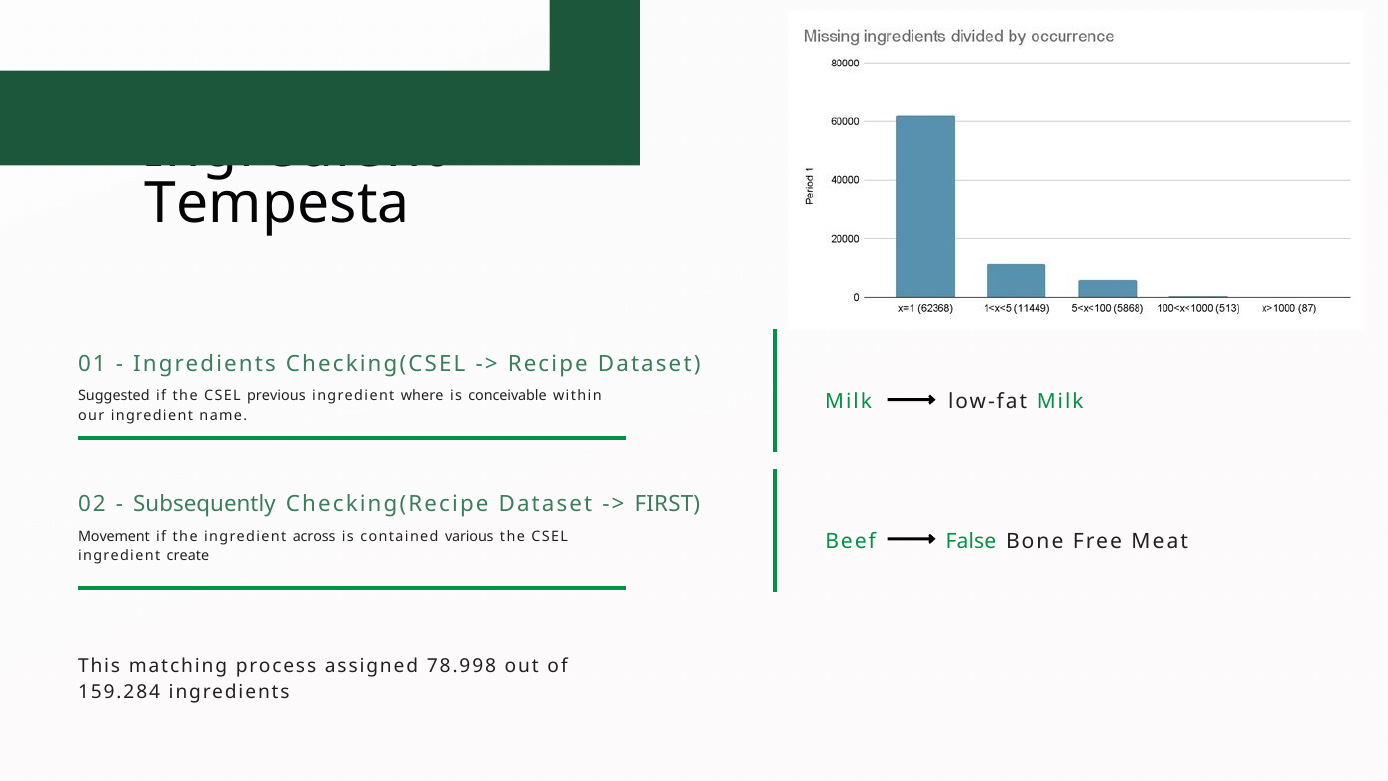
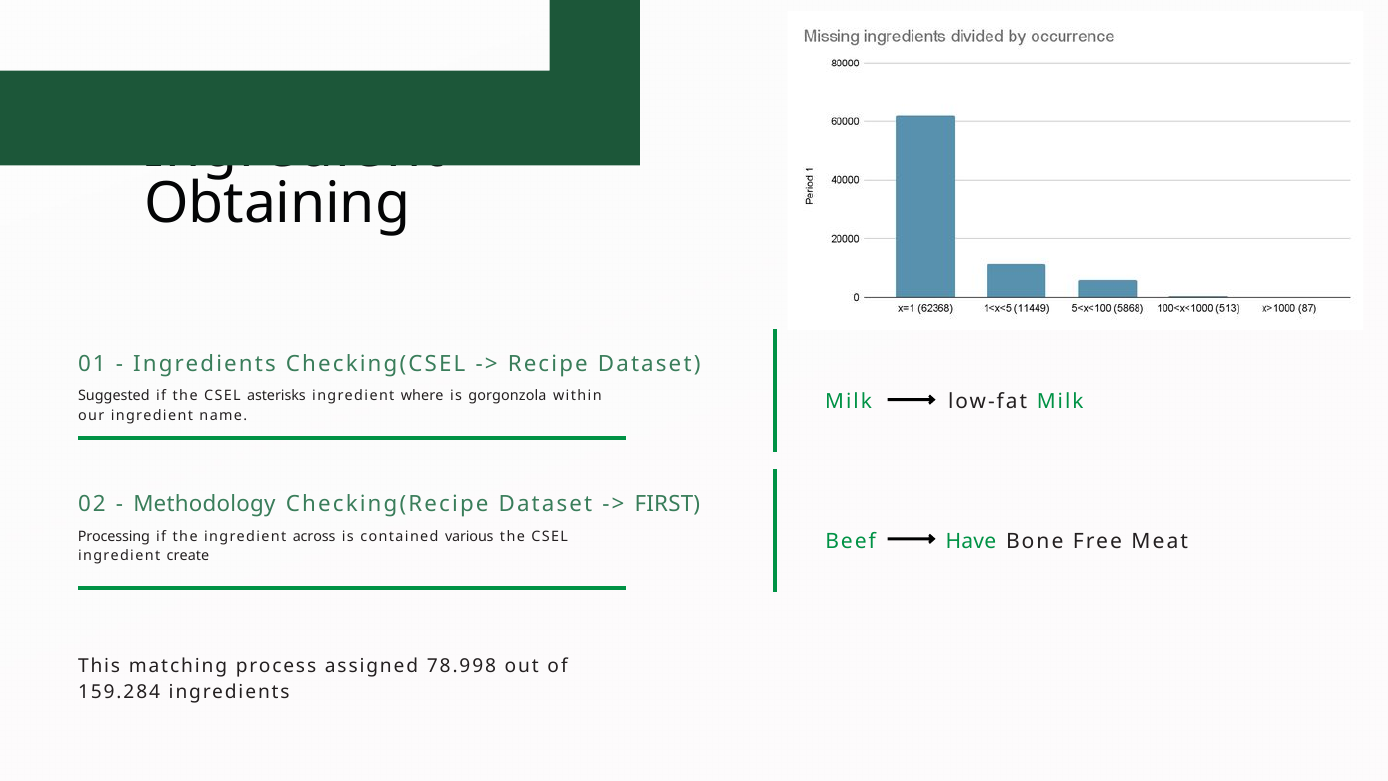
Tempesta: Tempesta -> Obtaining (277, 204)
previous: previous -> asterisks (276, 396)
conceivable: conceivable -> gorgonzola (507, 396)
Subsequently: Subsequently -> Methodology (204, 504)
Movement: Movement -> Processing (114, 536)
False: False -> Have (971, 541)
